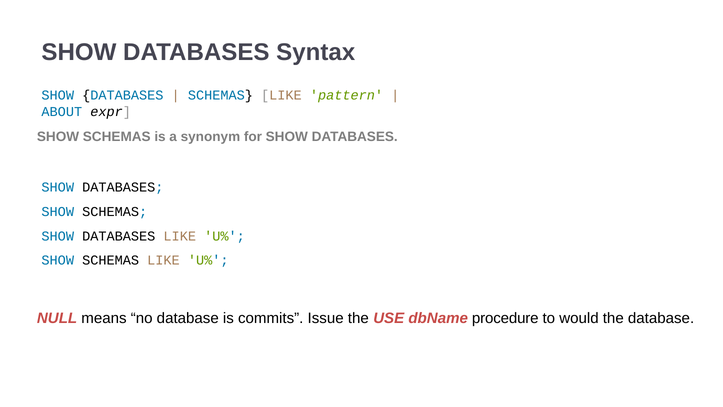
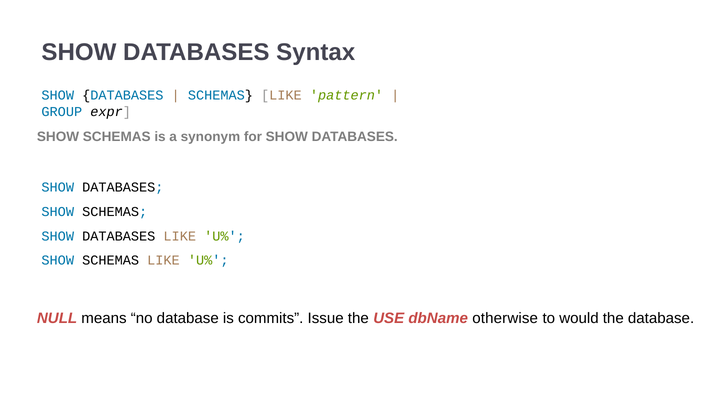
ABOUT: ABOUT -> GROUP (62, 112)
procedure: procedure -> otherwise (505, 318)
